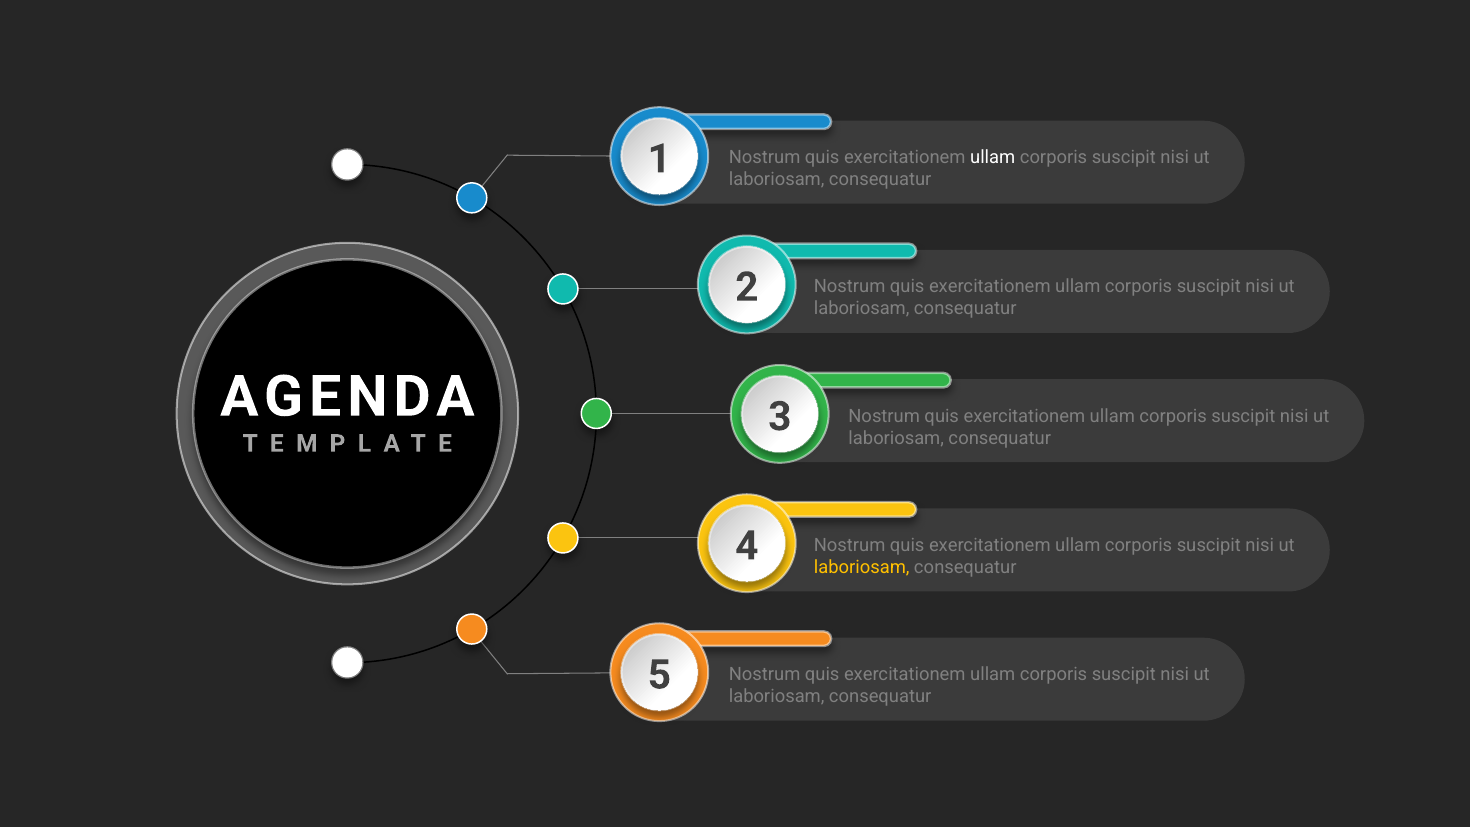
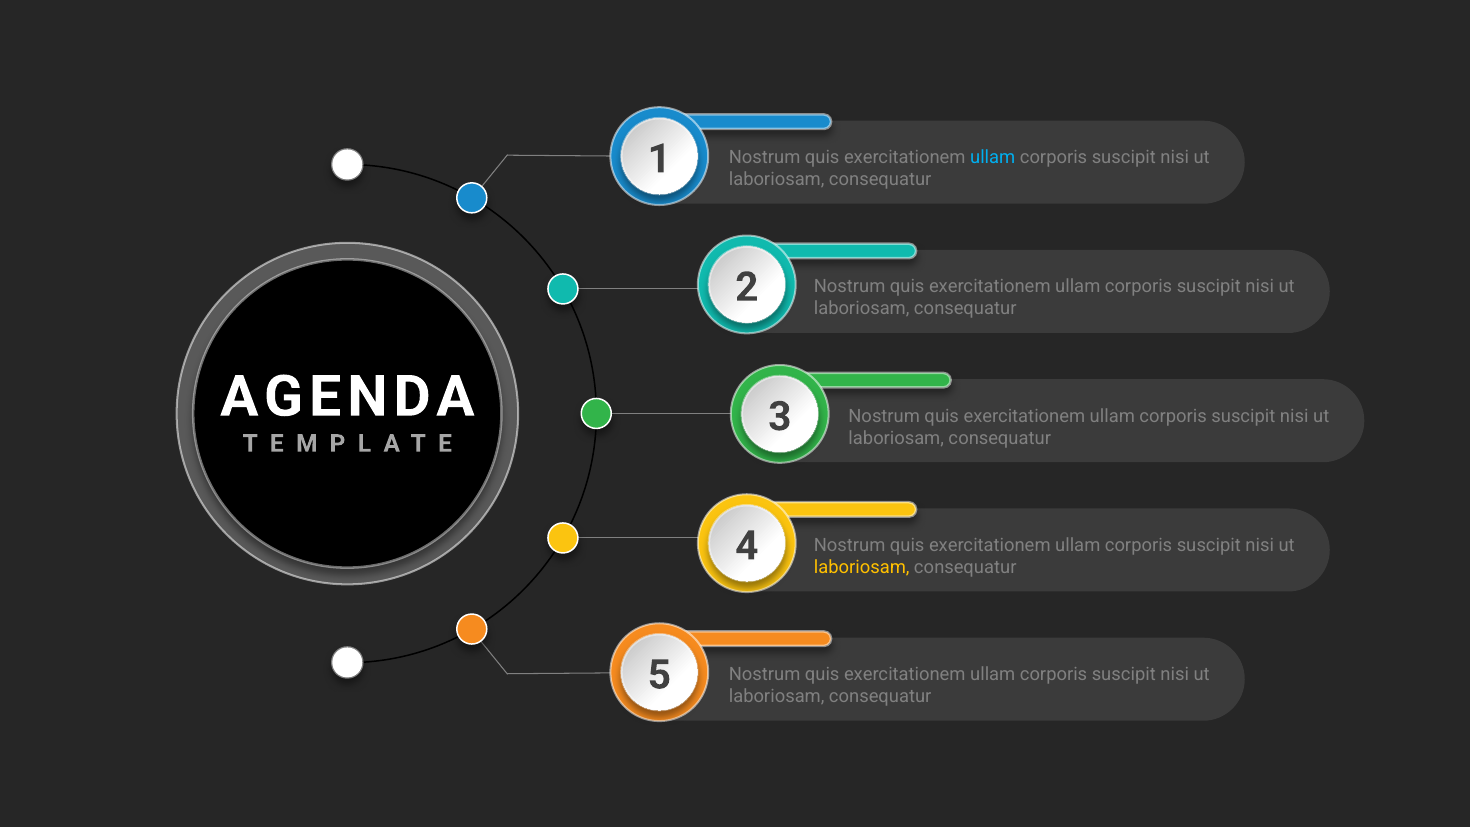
ullam colour: white -> light blue (993, 157)
